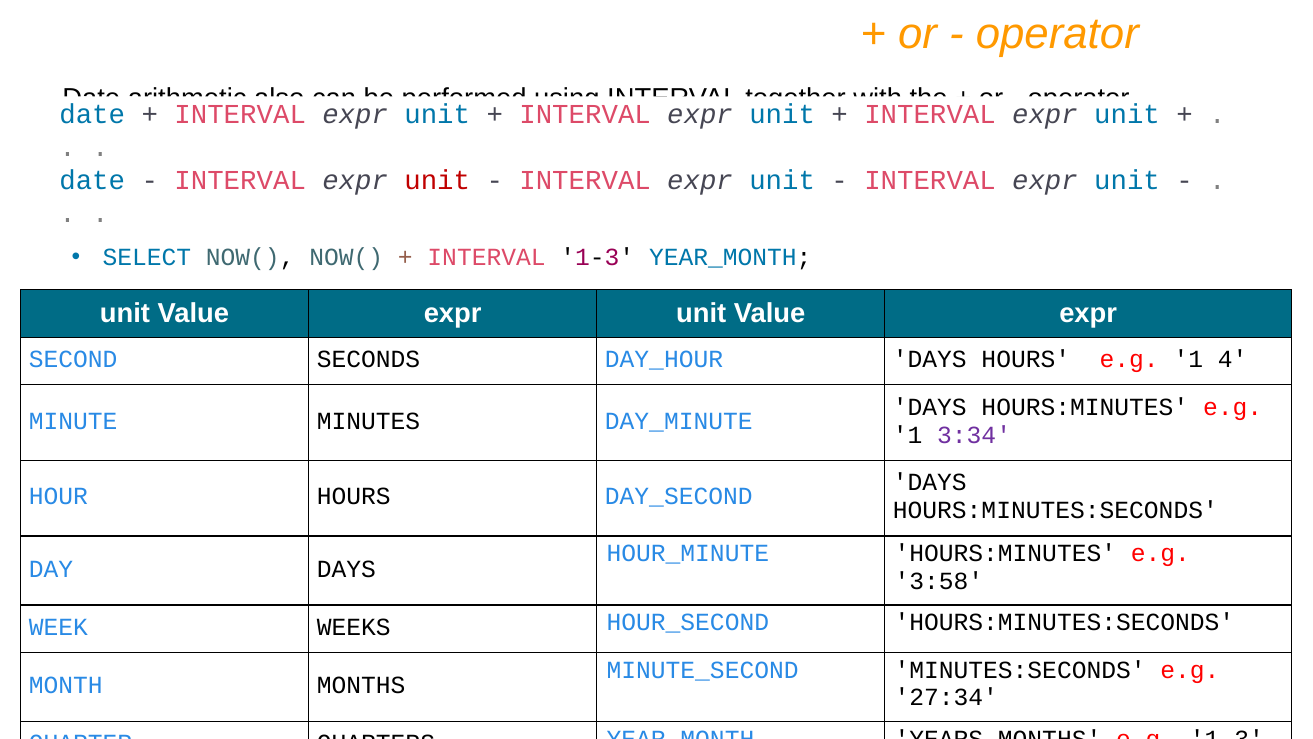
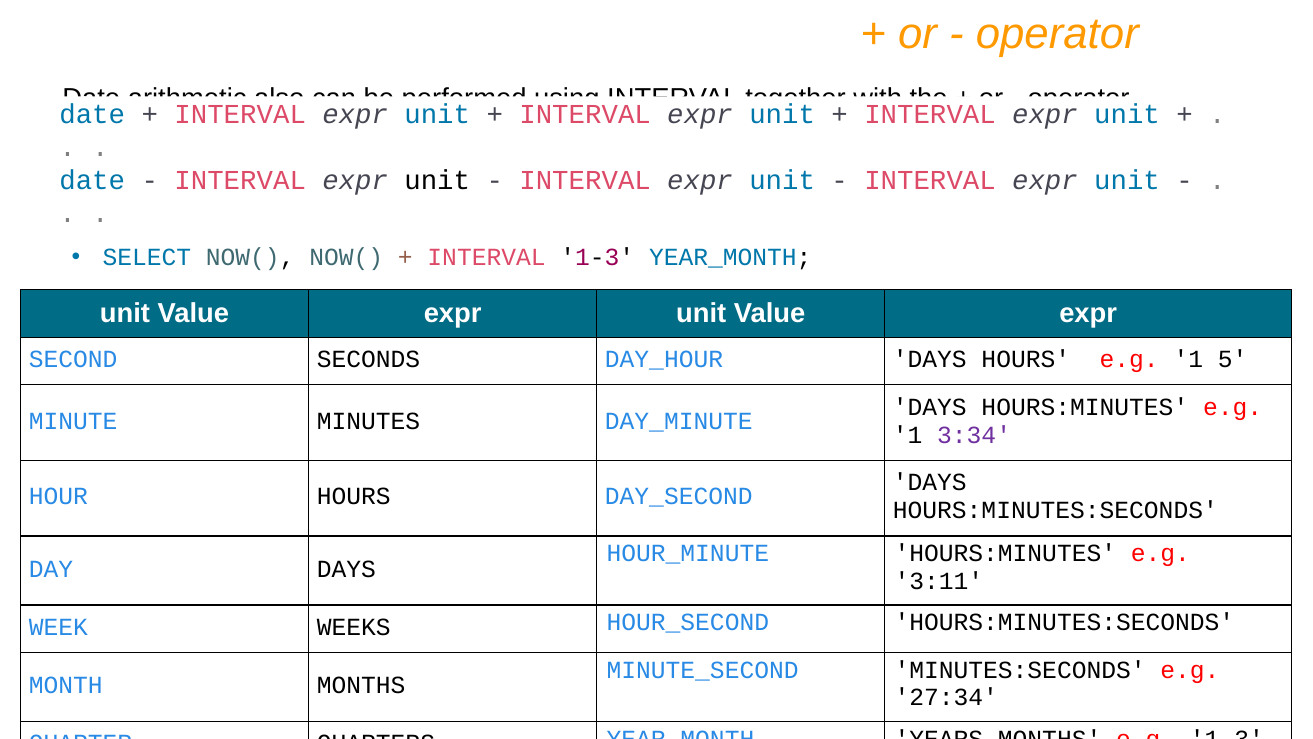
unit colour: red -> black (437, 180)
4: 4 -> 5 (1233, 359)
3:58: 3:58 -> 3:11 (939, 581)
